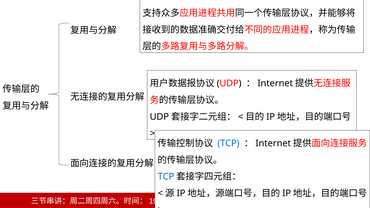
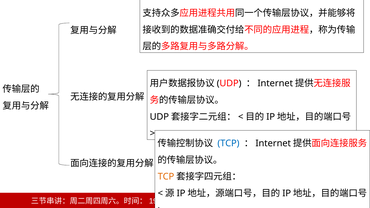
TCP colour: blue -> orange (166, 177)
